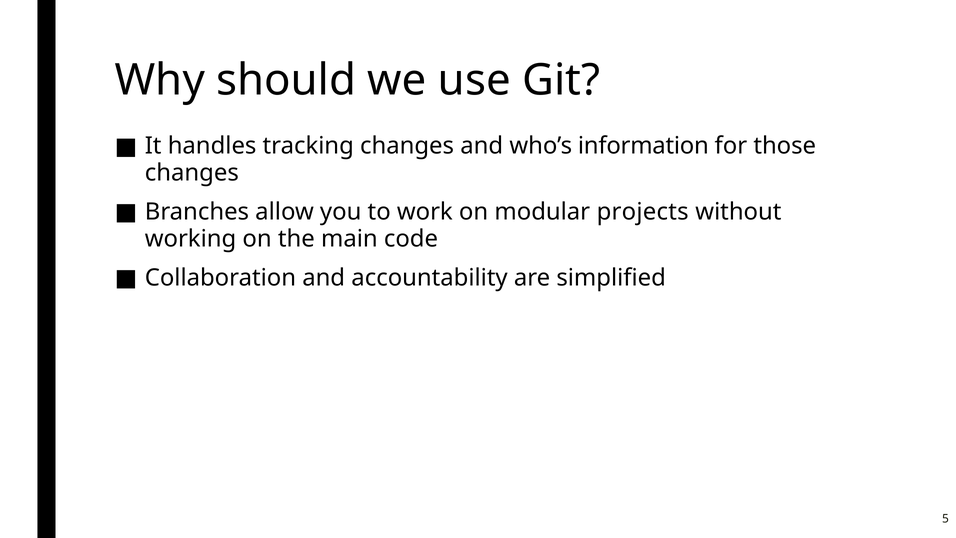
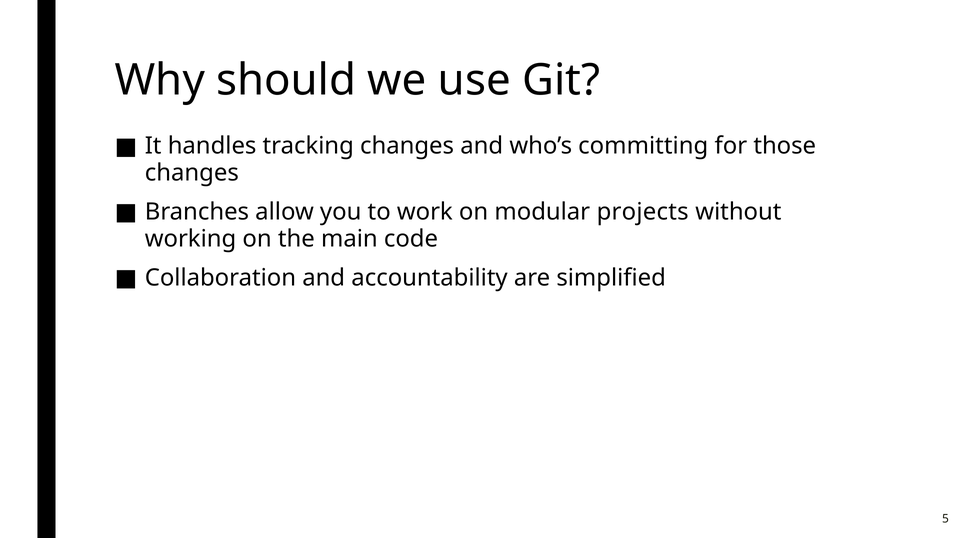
information: information -> committing (643, 146)
